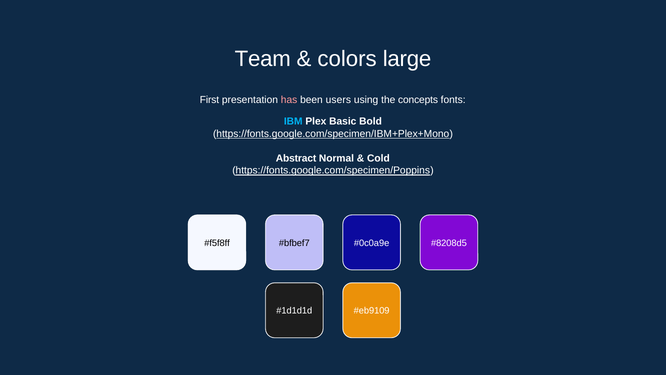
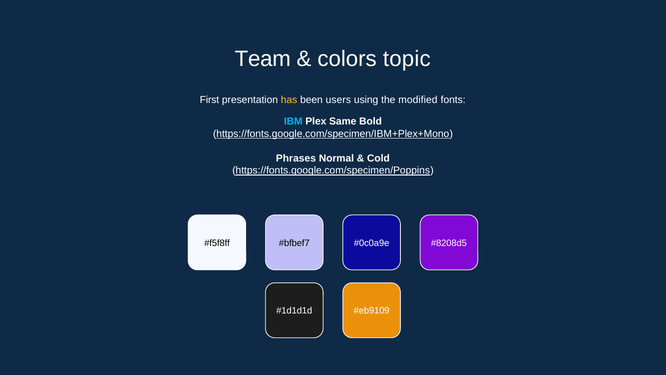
large: large -> topic (407, 59)
has colour: pink -> yellow (289, 100)
concepts: concepts -> modified (418, 100)
Basic: Basic -> Same (343, 121)
Abstract: Abstract -> Phrases (296, 158)
